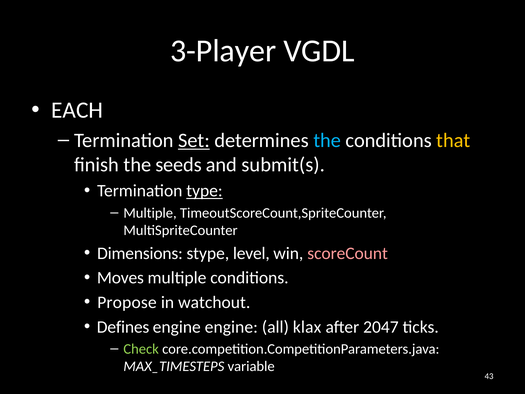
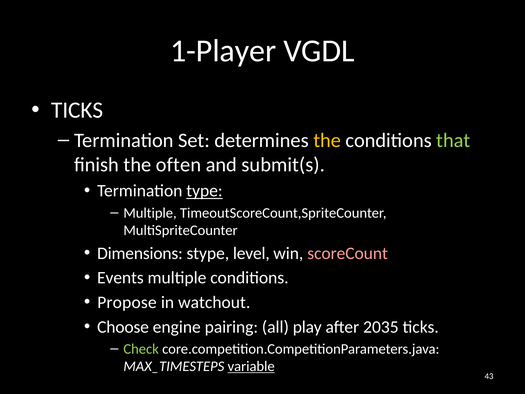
3-Player: 3-Player -> 1-Player (223, 51)
EACH: EACH -> TICKS (77, 110)
Set underline: present -> none (194, 140)
the colour: light blue -> yellow (327, 140)
that colour: yellow -> light green (453, 140)
seeds: seeds -> often (178, 165)
Moves: Moves -> Events (120, 278)
Defines: Defines -> Choose (123, 327)
engine engine: engine -> pairing (231, 327)
klax: klax -> play (307, 327)
2047: 2047 -> 2035 (381, 327)
variable underline: none -> present (251, 366)
